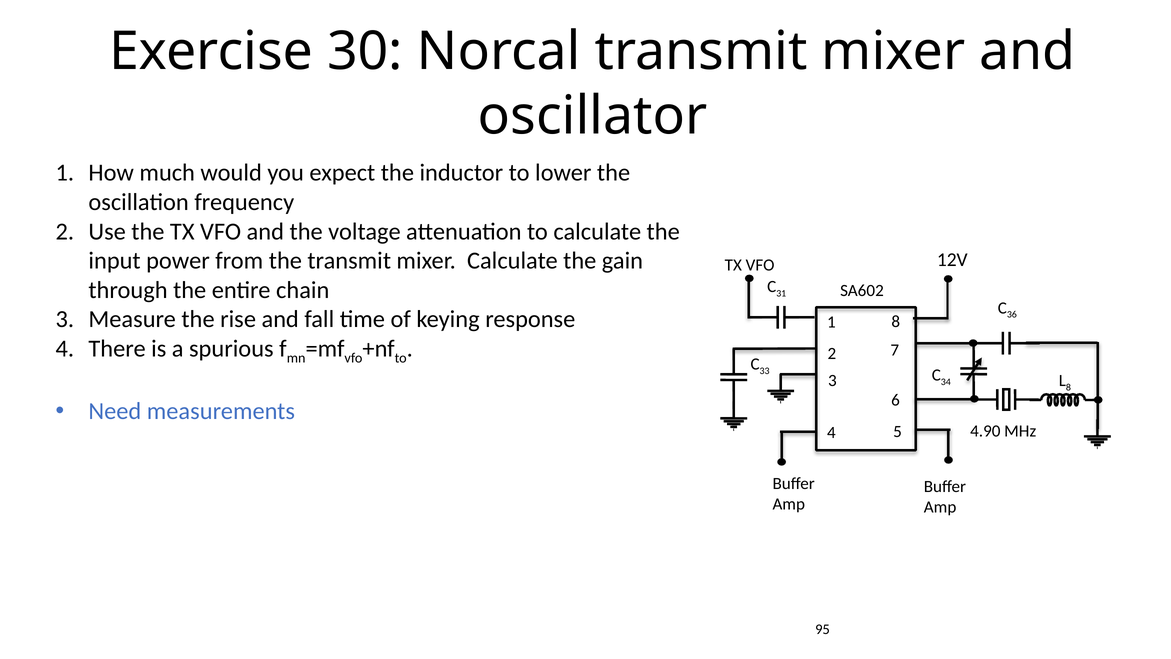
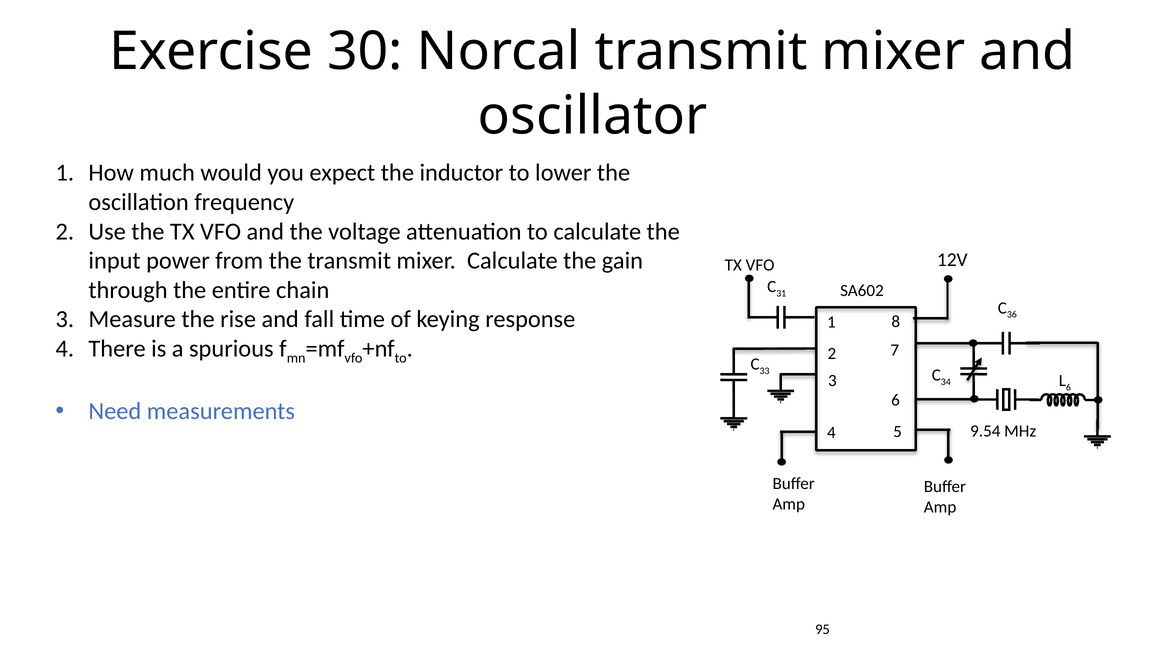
8: 8 -> 6 (1068, 387)
4.90: 4.90 -> 9.54 (985, 431)
